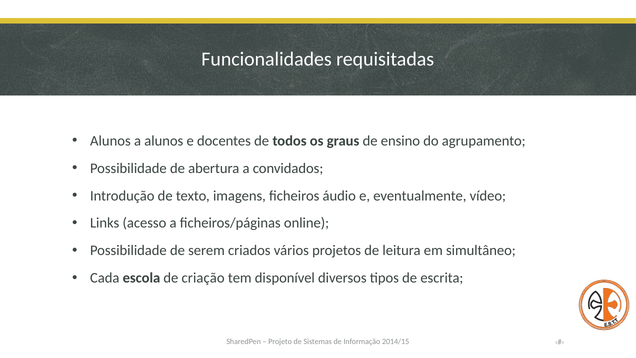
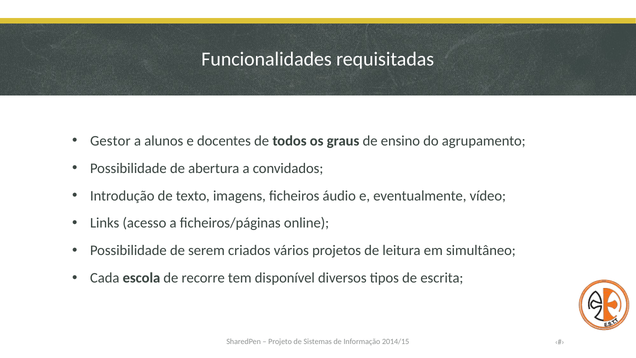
Alunos: Alunos -> Gestor (110, 141)
criação: criação -> recorre (203, 278)
